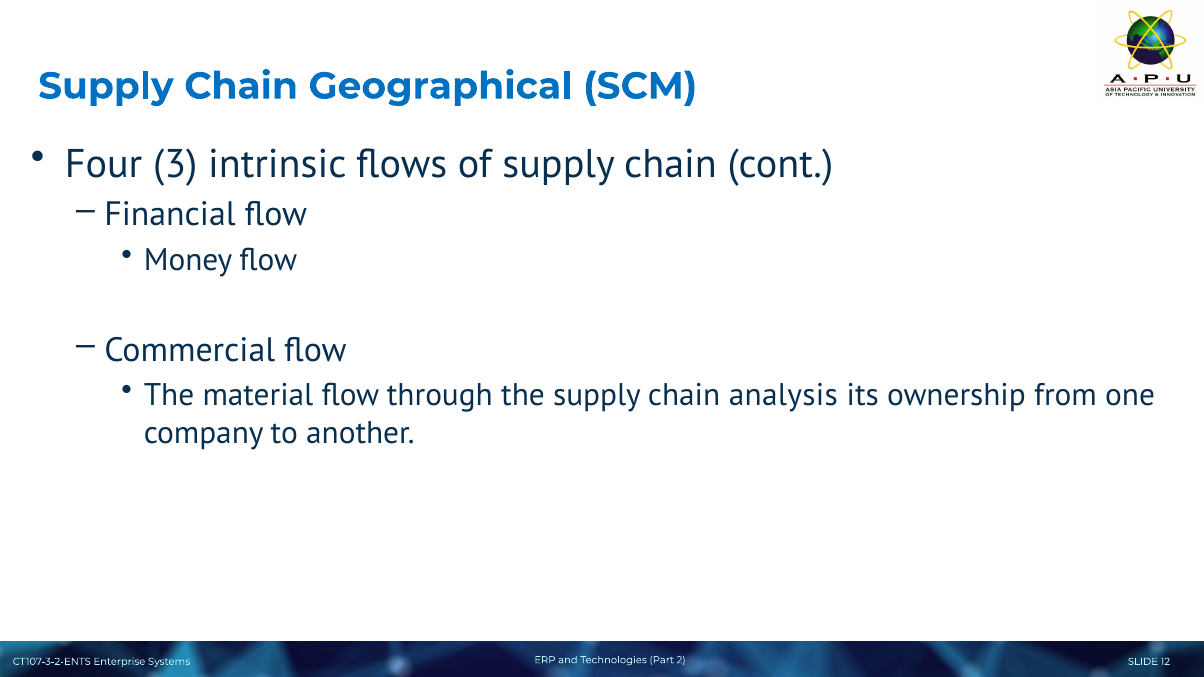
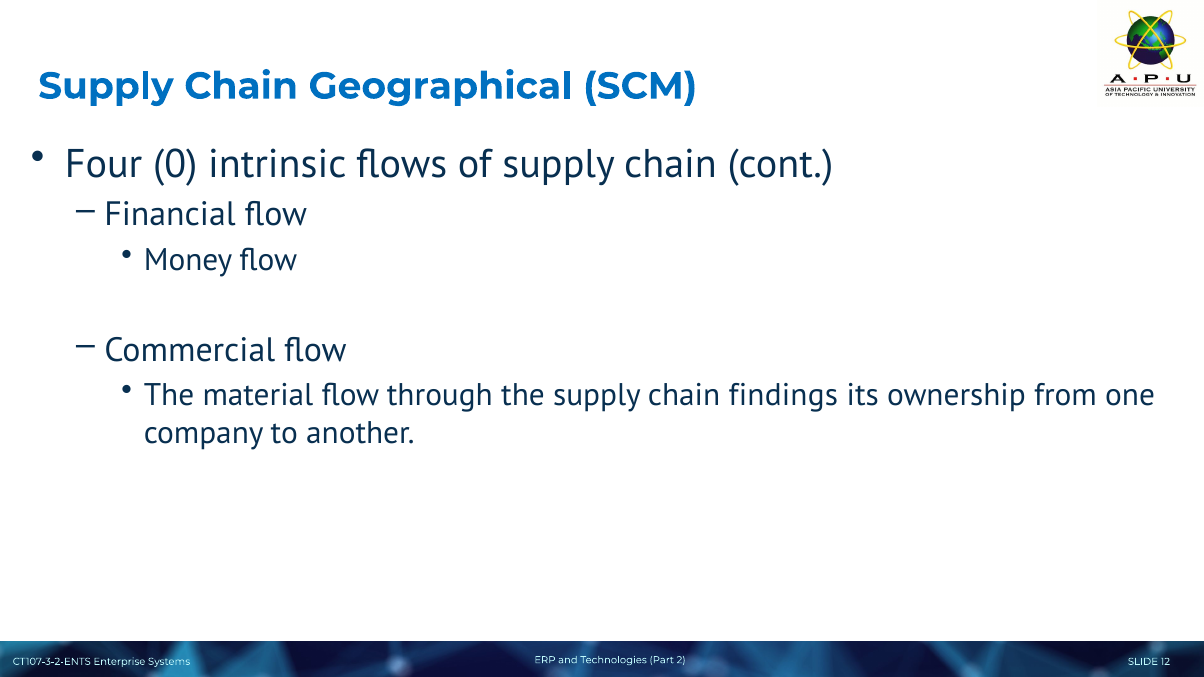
3: 3 -> 0 (175, 164)
analysis: analysis -> findings (783, 395)
